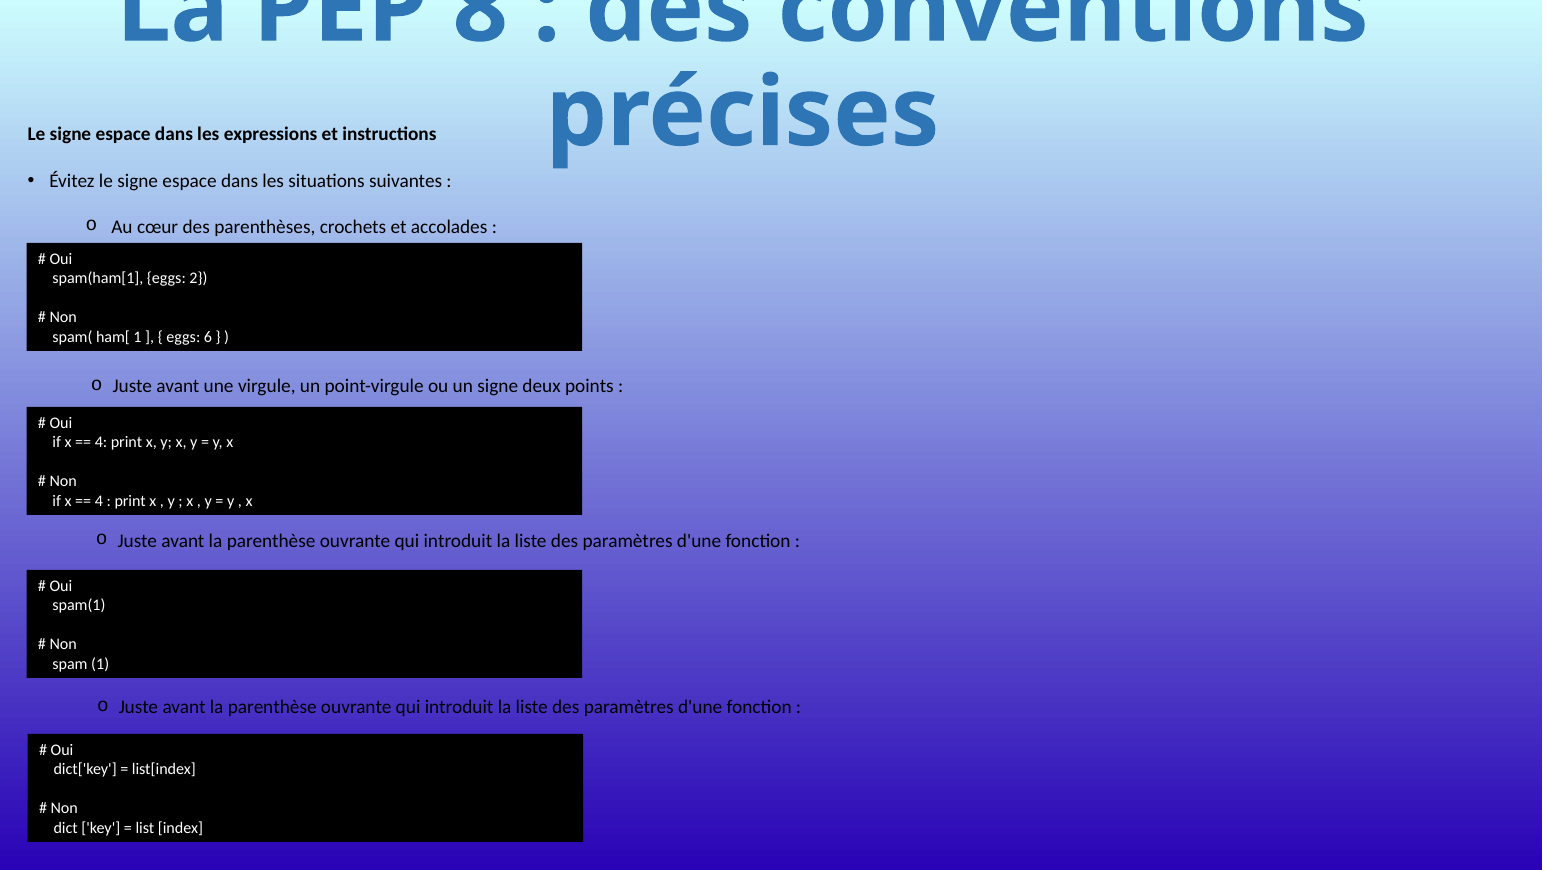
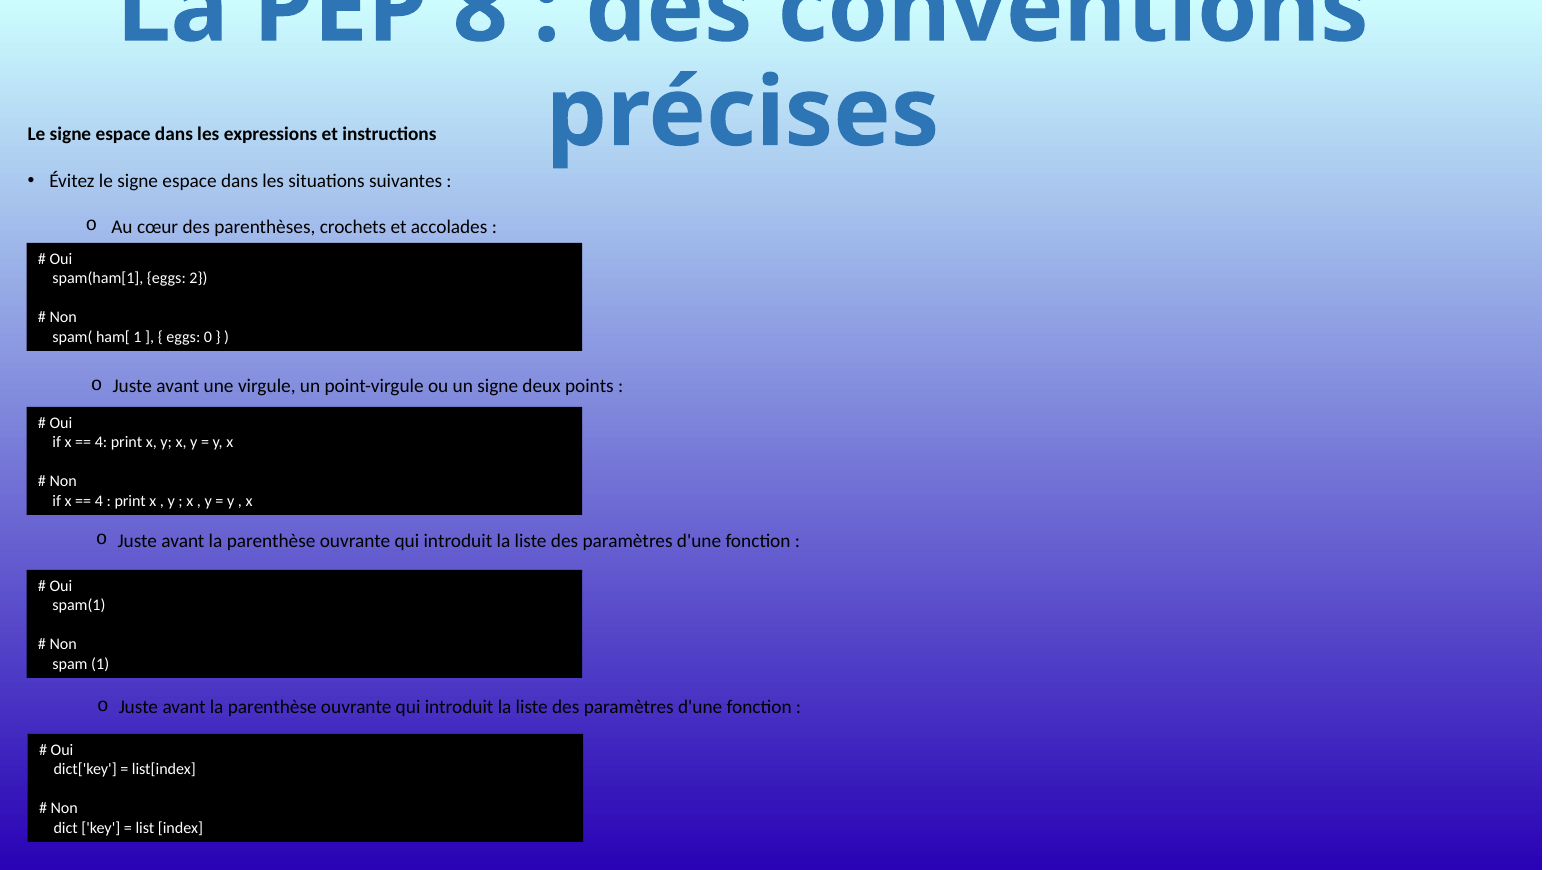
6: 6 -> 0 (208, 337)
